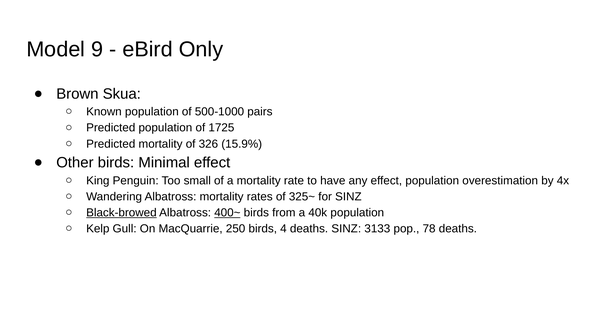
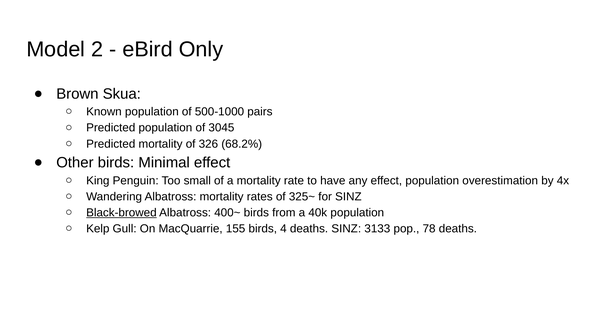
9: 9 -> 2 (97, 50)
1725: 1725 -> 3045 (221, 128)
15.9%: 15.9% -> 68.2% (242, 144)
400~ underline: present -> none (227, 213)
250: 250 -> 155 (236, 229)
